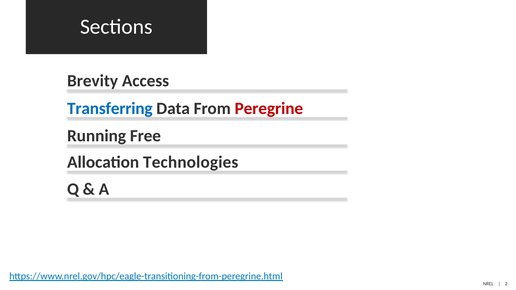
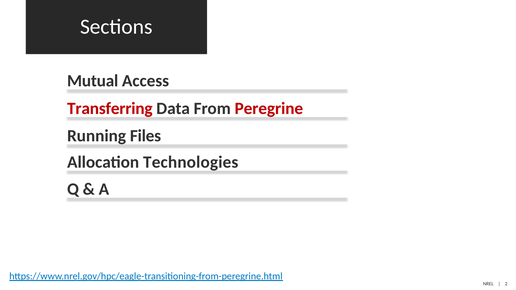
Brevity: Brevity -> Mutual (93, 81)
Transferring colour: blue -> red (110, 109)
Free: Free -> Files (145, 136)
